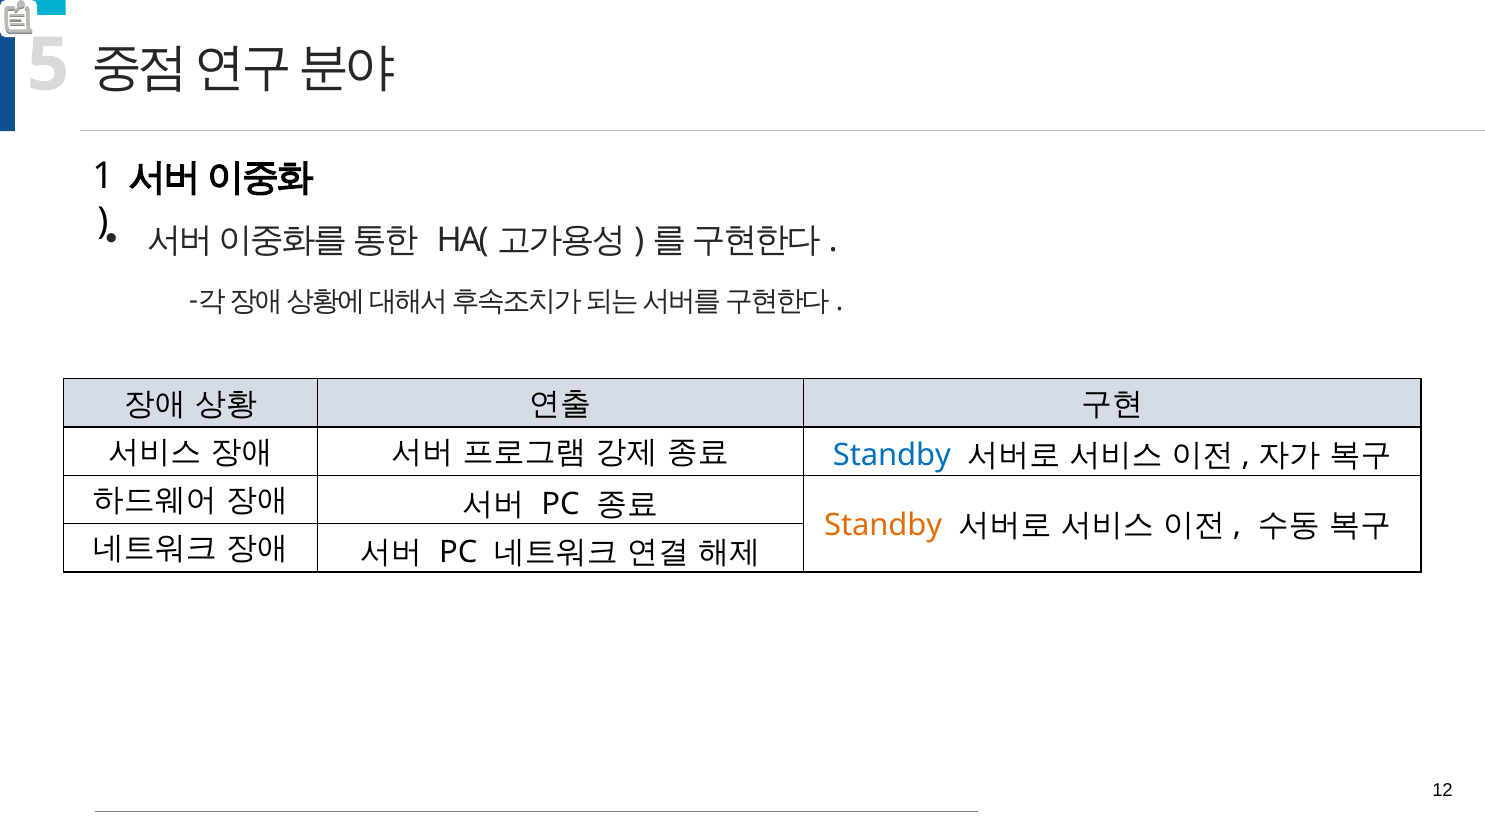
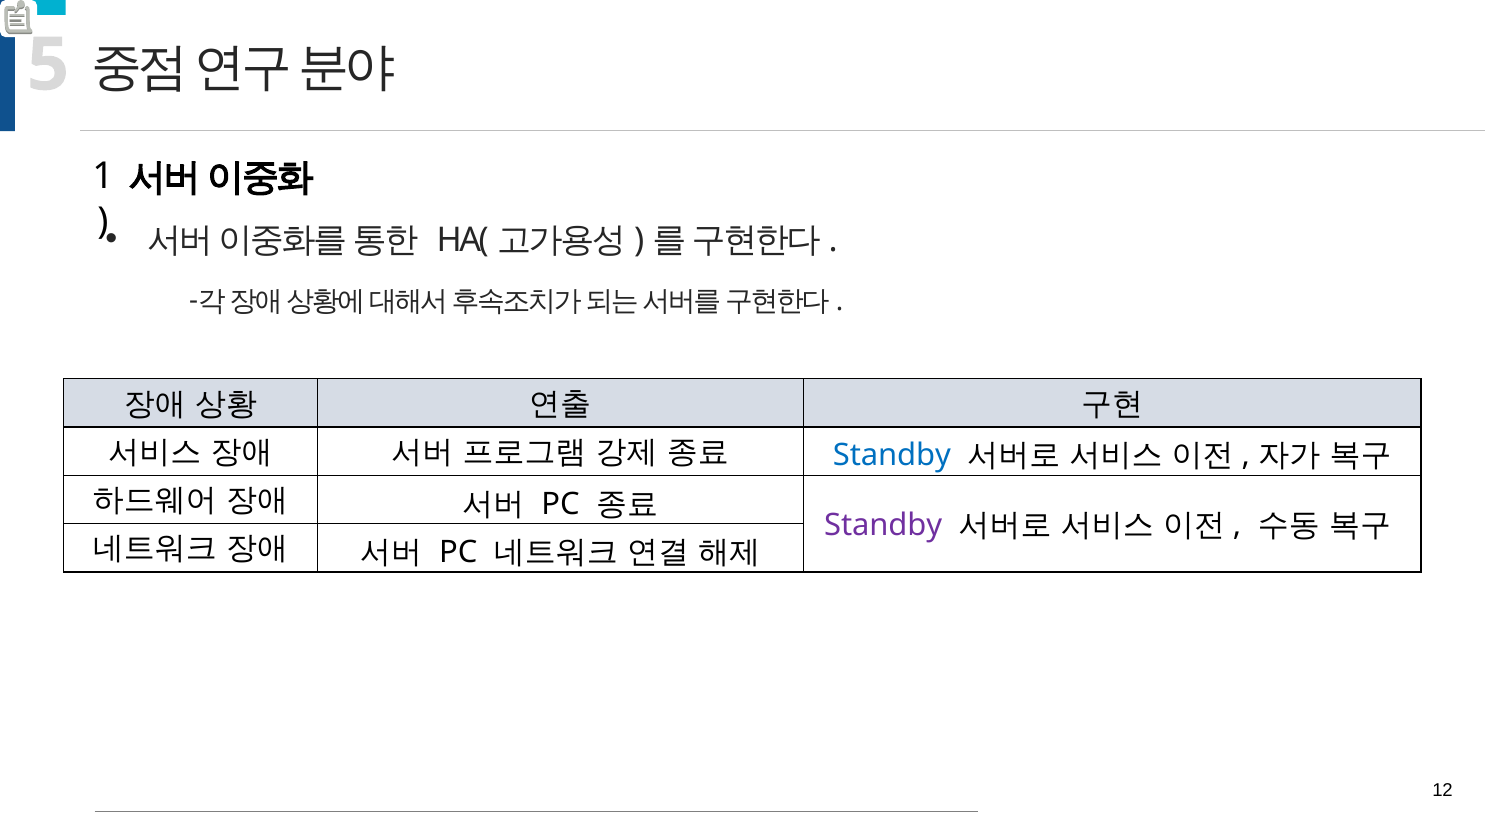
Standby colour: orange -> purple (883, 526)
